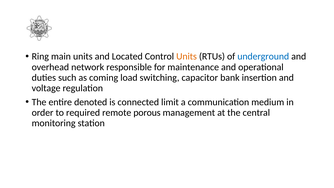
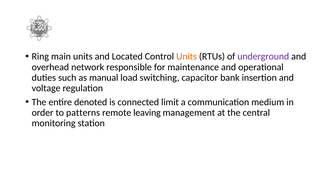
underground colour: blue -> purple (263, 56)
coming: coming -> manual (104, 78)
required: required -> patterns (83, 113)
porous: porous -> leaving (147, 113)
